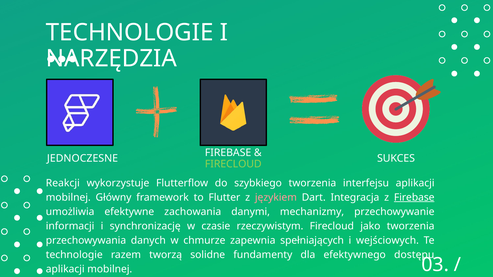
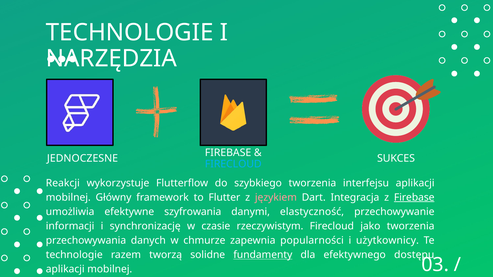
FIRECLOUD colour: light green -> light blue (233, 164)
zachowania: zachowania -> szyfrowania (193, 212)
mechanizmy: mechanizmy -> elastyczność (312, 212)
spełniających: spełniających -> popularności (312, 241)
wejściowych: wejściowych -> użytkownicy (387, 241)
fundamenty underline: none -> present (263, 255)
